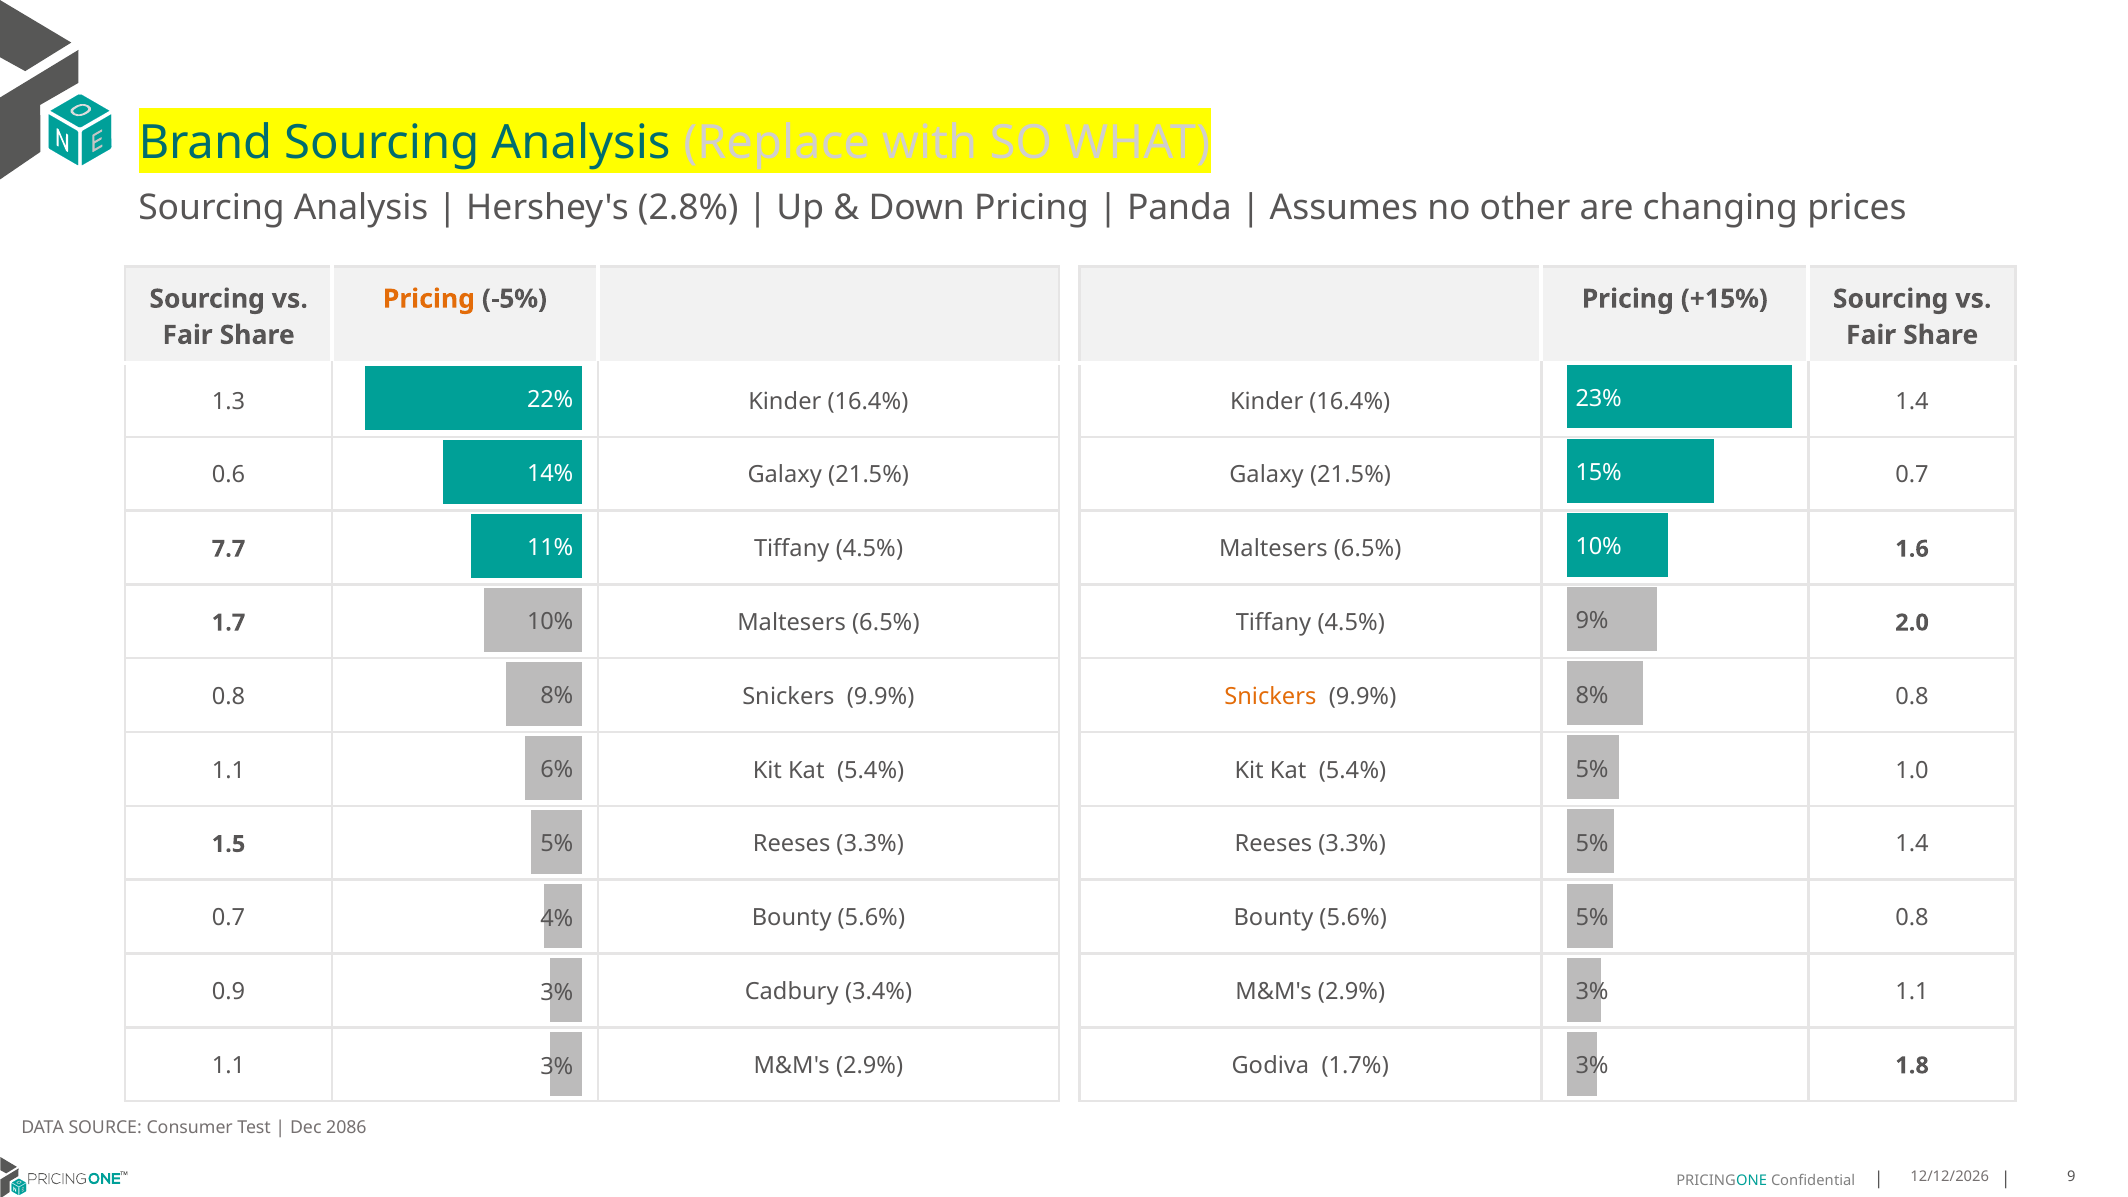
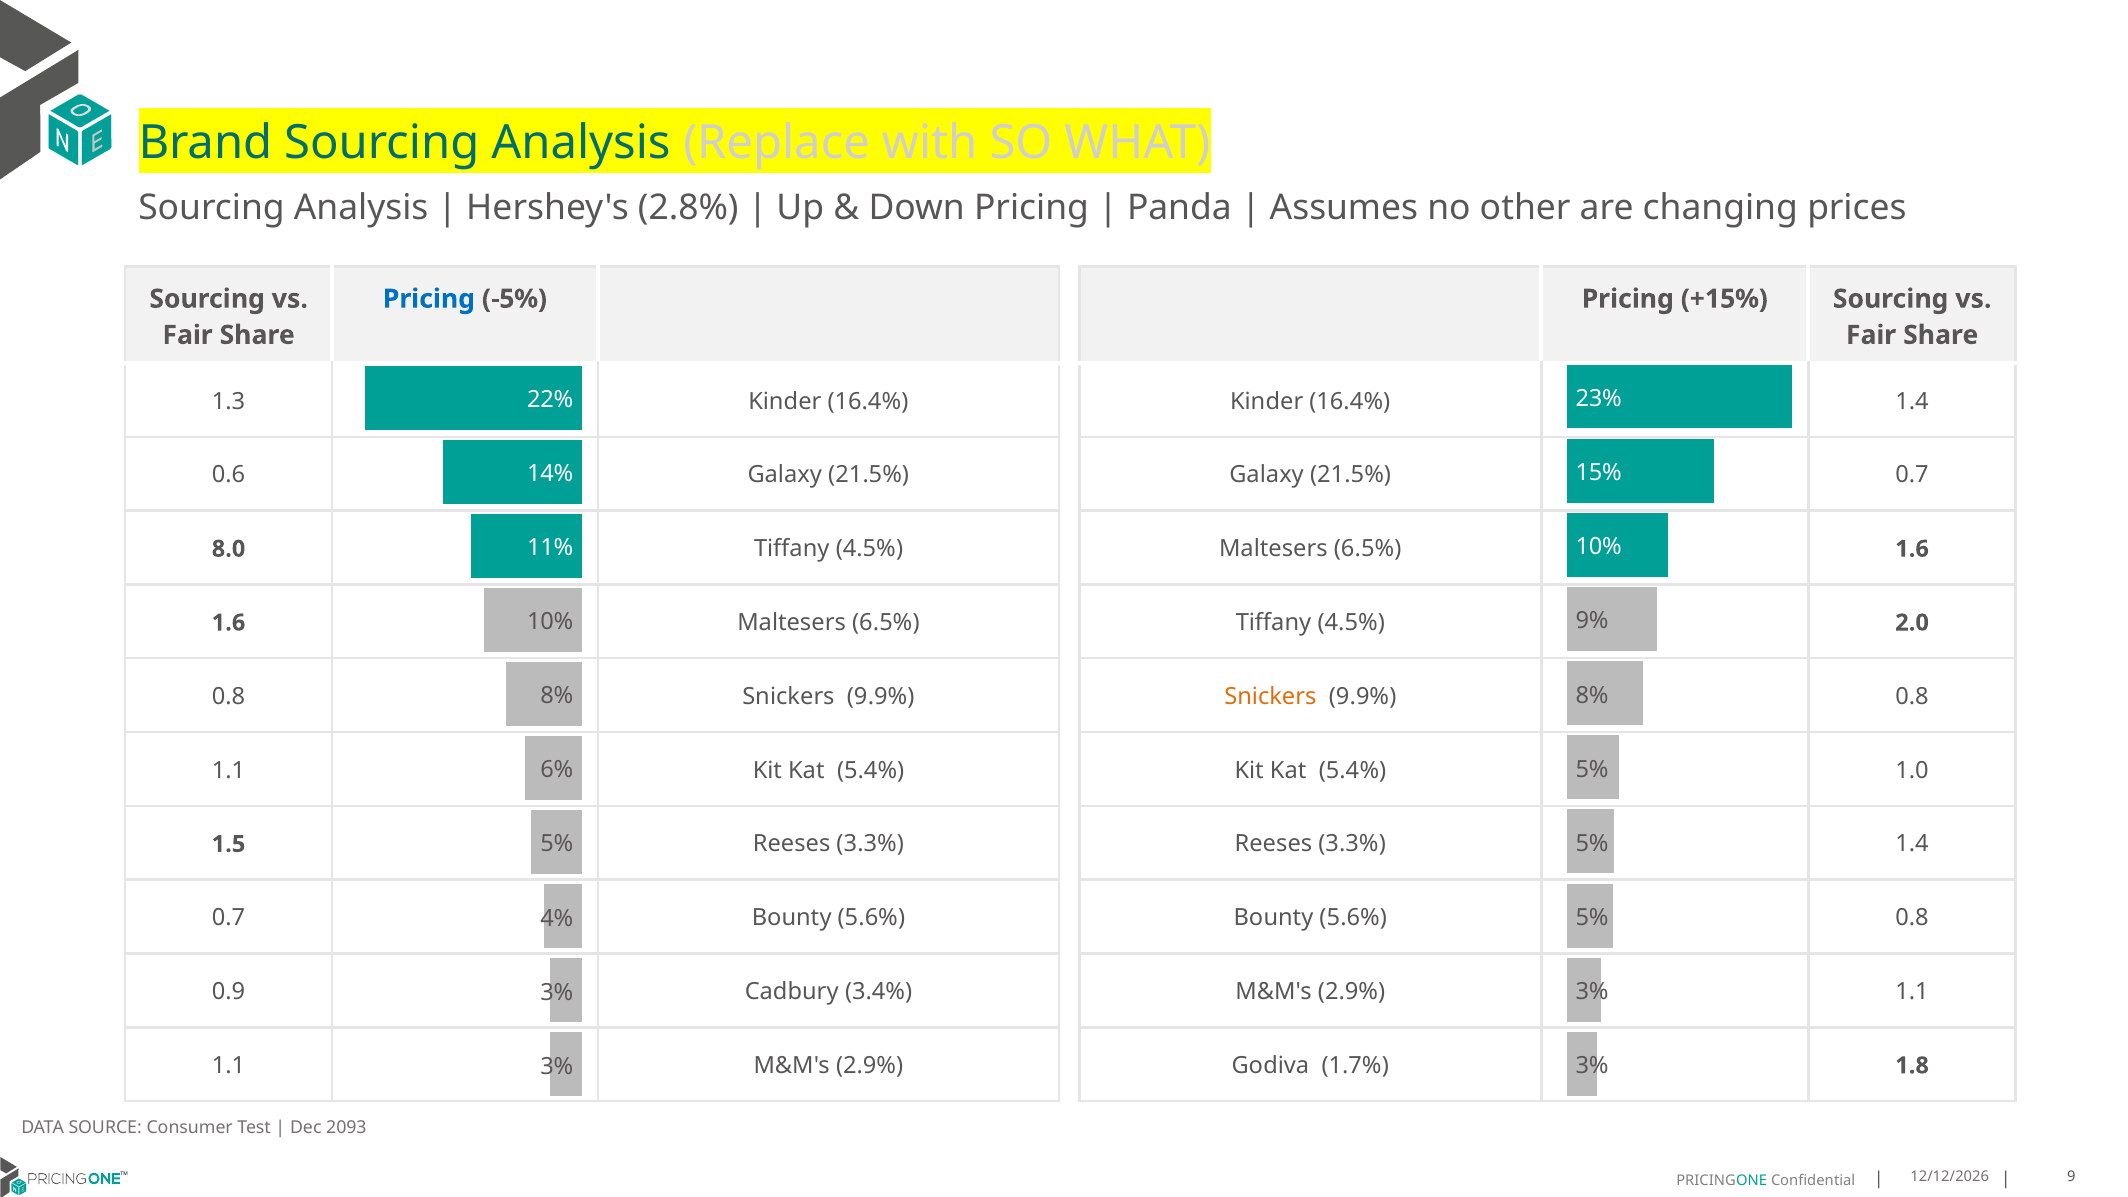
Pricing colour: orange -> blue (429, 299)
7.7: 7.7 -> 8.0 (229, 549)
1.7: 1.7 -> 1.6 (229, 623)
2086: 2086 -> 2093 (346, 1127)
